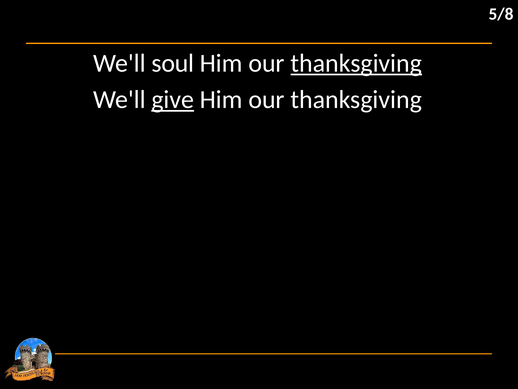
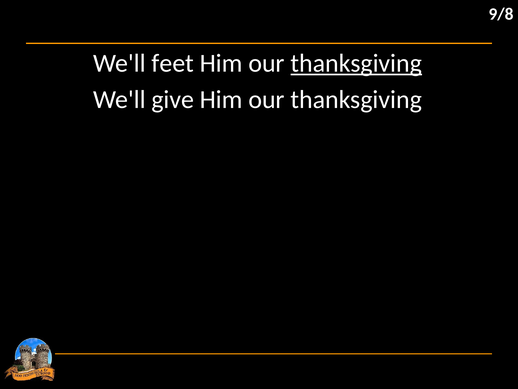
5/8: 5/8 -> 9/8 (501, 14)
soul: soul -> feet (173, 63)
give underline: present -> none (173, 100)
